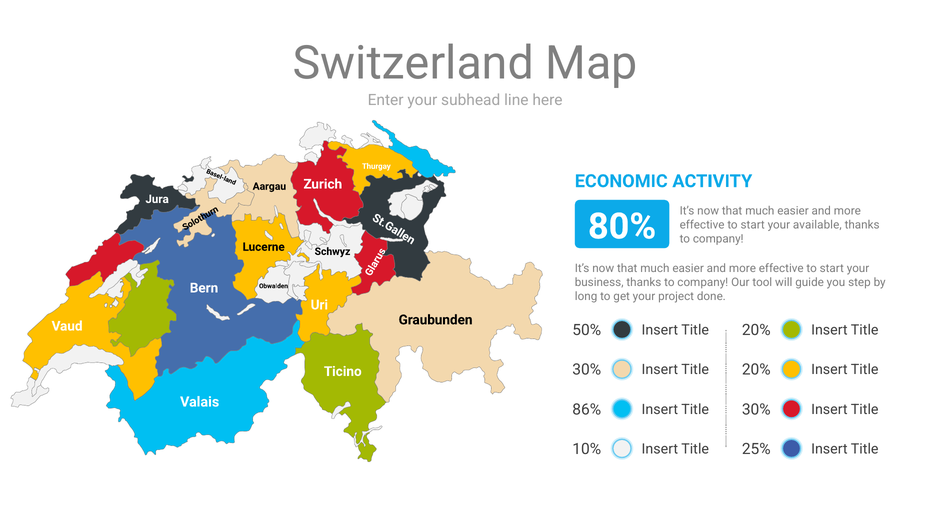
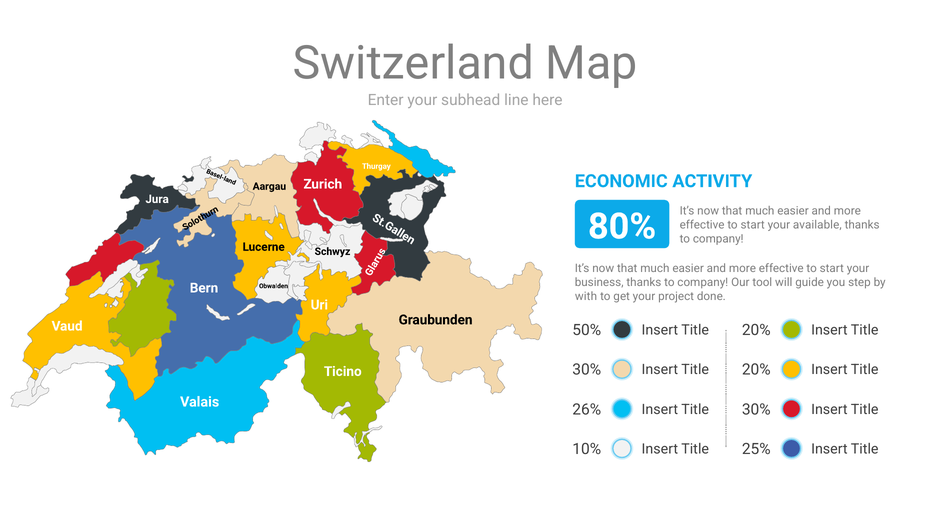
long: long -> with (586, 297)
86%: 86% -> 26% (587, 410)
